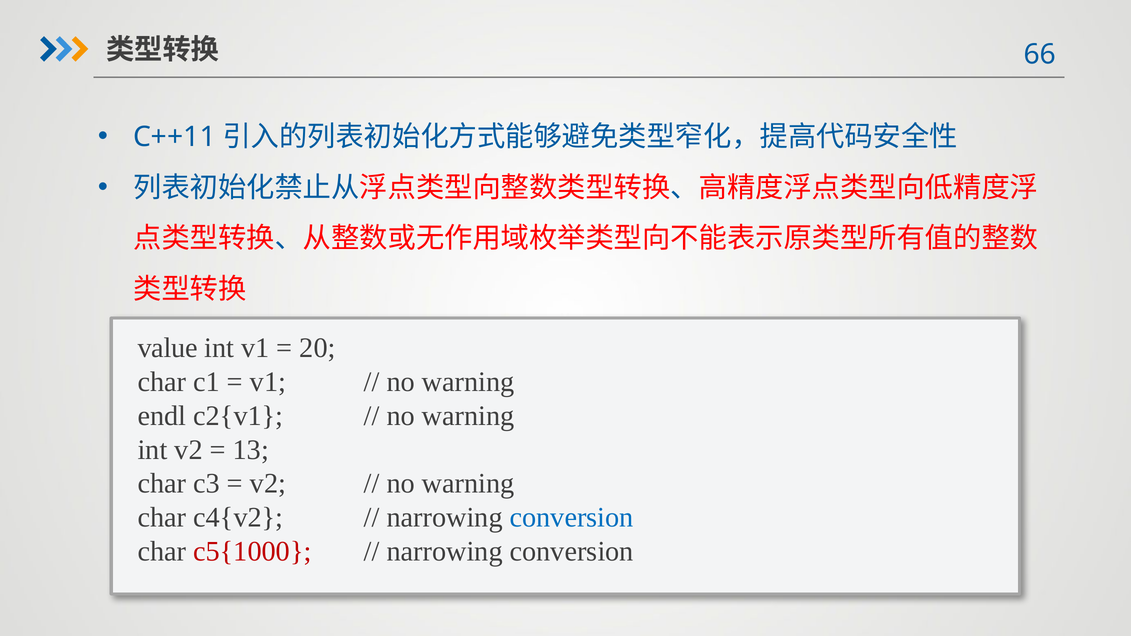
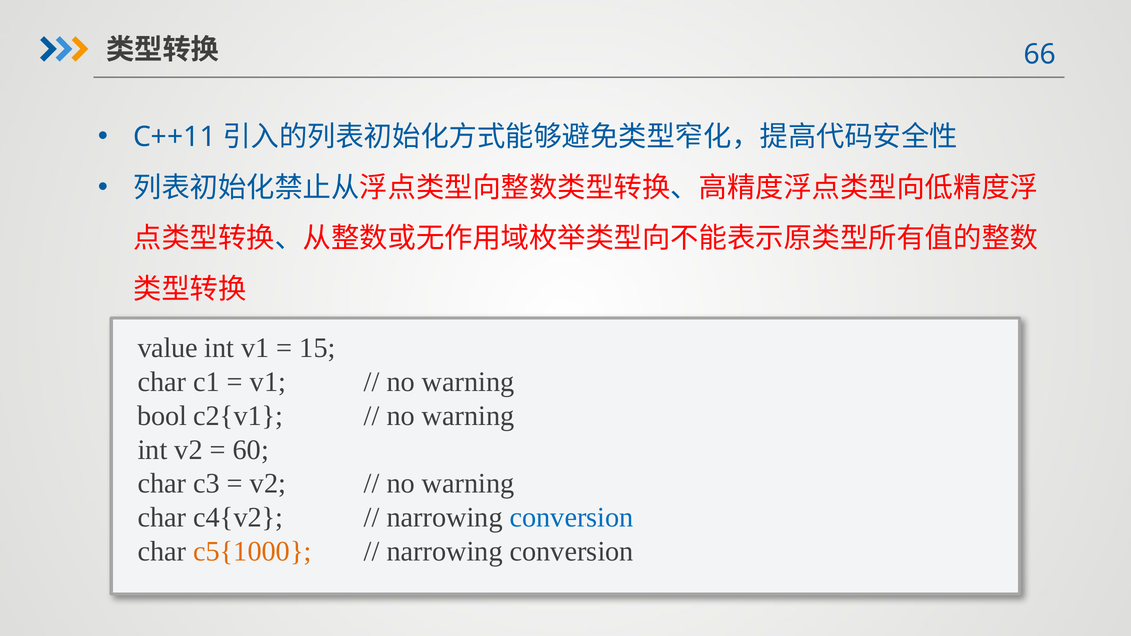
20: 20 -> 15 (317, 348)
endl: endl -> bool (162, 416)
13: 13 -> 60 (251, 450)
c5{1000 colour: red -> orange (252, 552)
